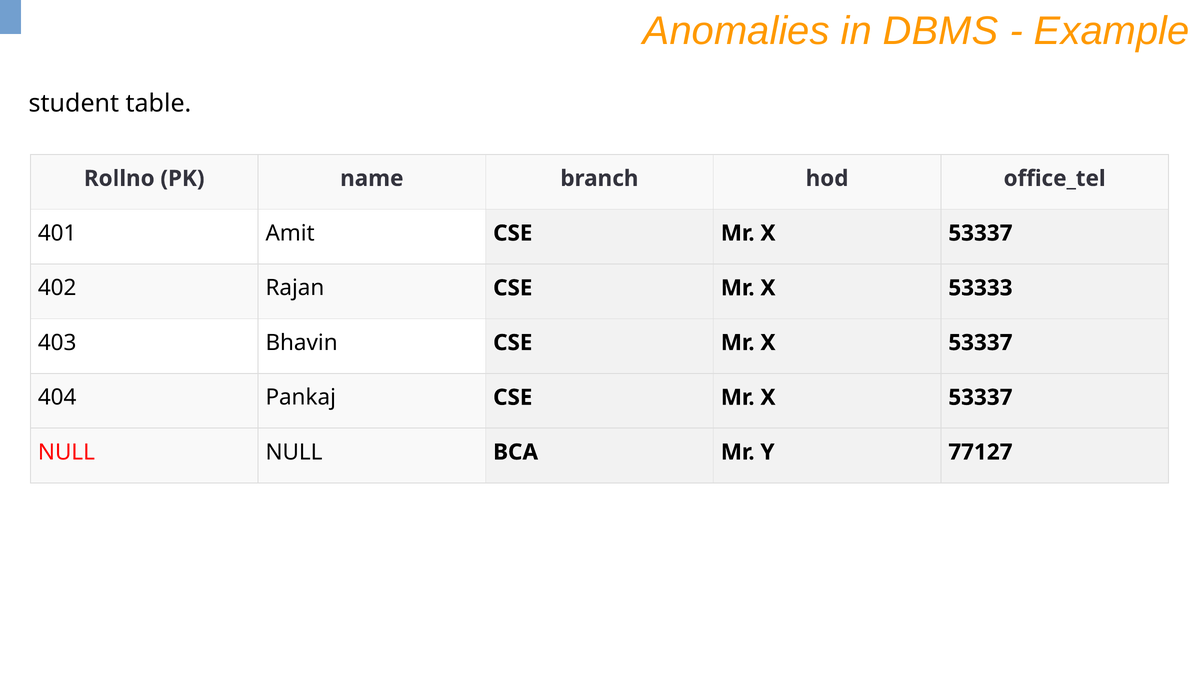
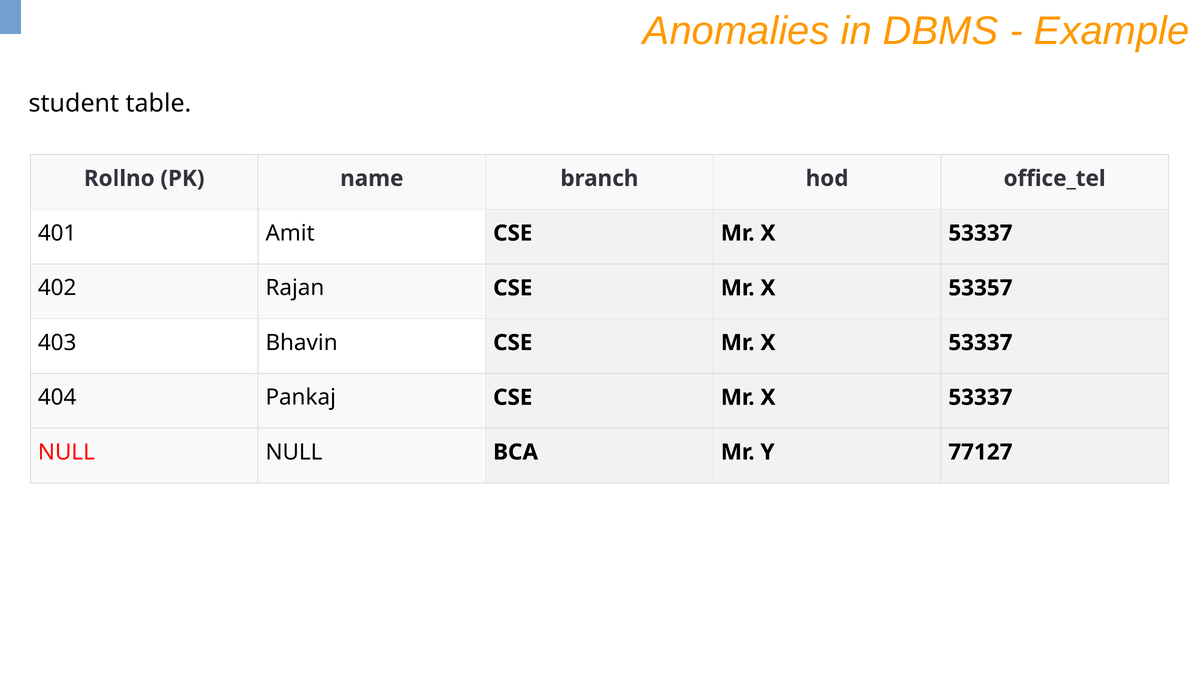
53333: 53333 -> 53357 (980, 288)
